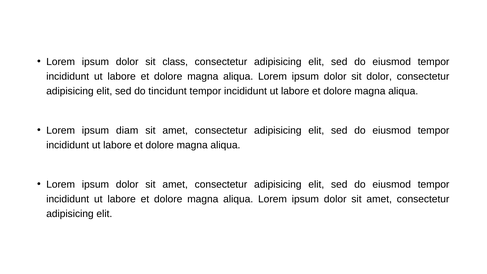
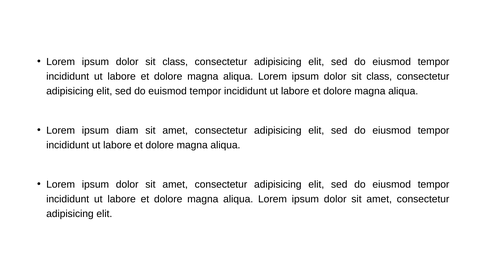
dolor: dolor -> class (379, 76)
tincidunt: tincidunt -> euismod (168, 91)
